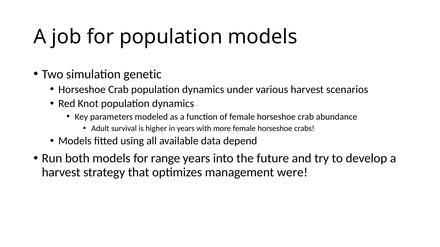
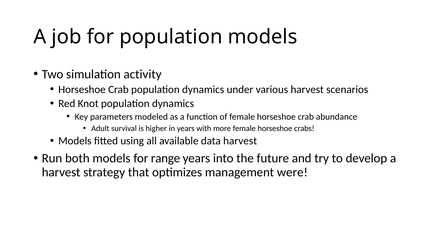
genetic: genetic -> activity (143, 74)
data depend: depend -> harvest (240, 141)
